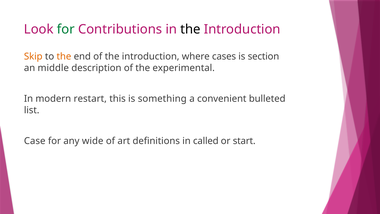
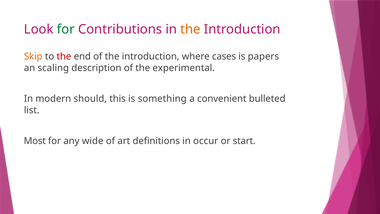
the colour: black -> orange (190, 29)
the colour: orange -> red (64, 57)
section: section -> papers (263, 57)
middle: middle -> scaling (53, 68)
restart: restart -> should (90, 99)
Case: Case -> Most (35, 141)
called: called -> occur (206, 141)
